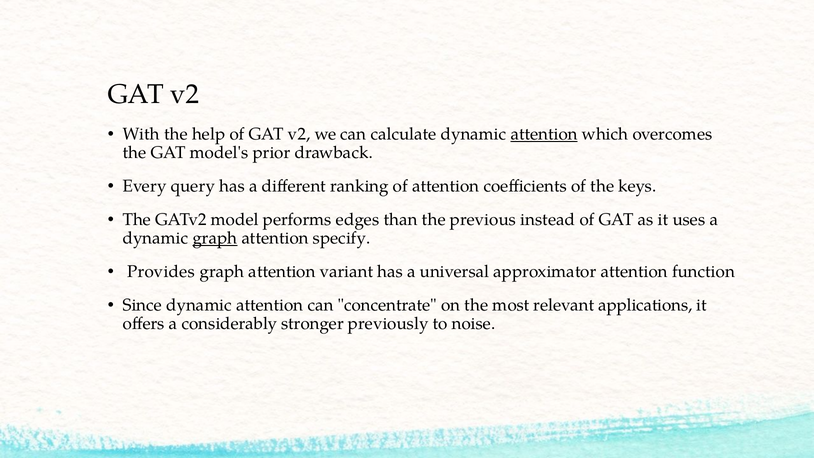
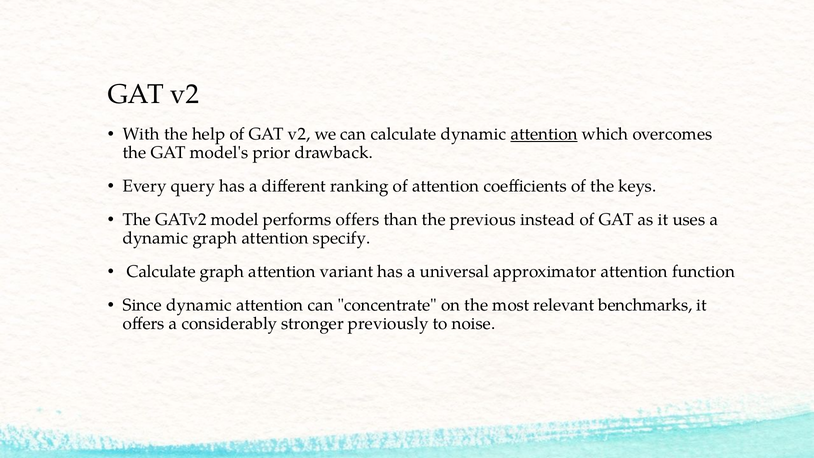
performs edges: edges -> offers (358, 220)
graph underline: present -> none (215, 238)
Provides: Provides -> Calculate (161, 272)
applications: applications -> benchmarks (645, 305)
